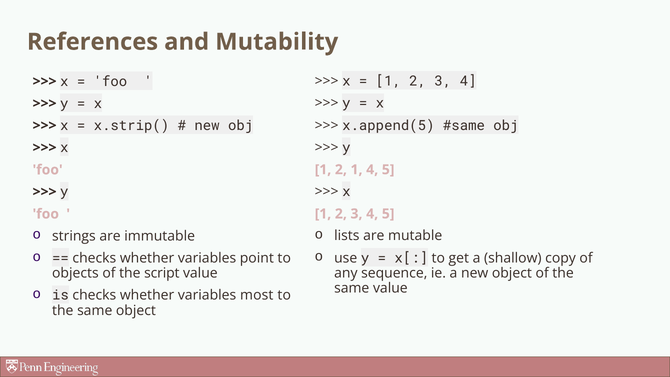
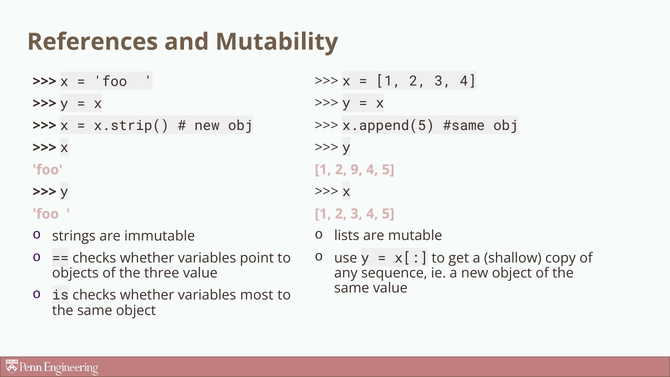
2 1: 1 -> 9 (357, 170)
script: script -> three (162, 273)
